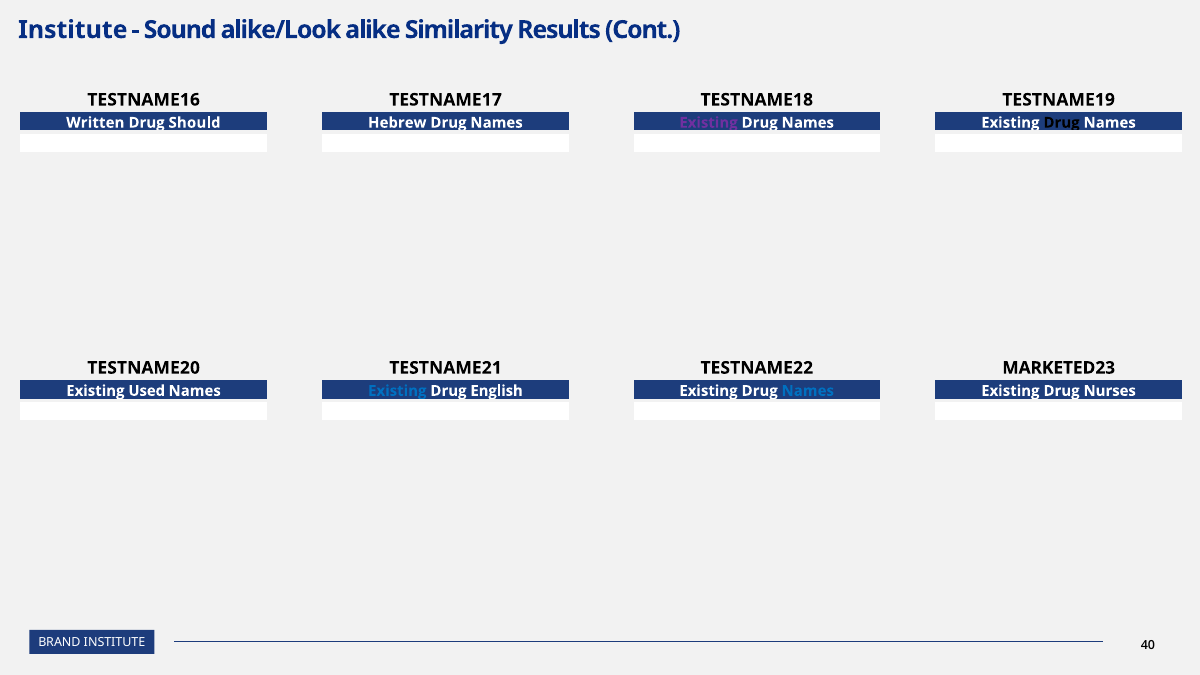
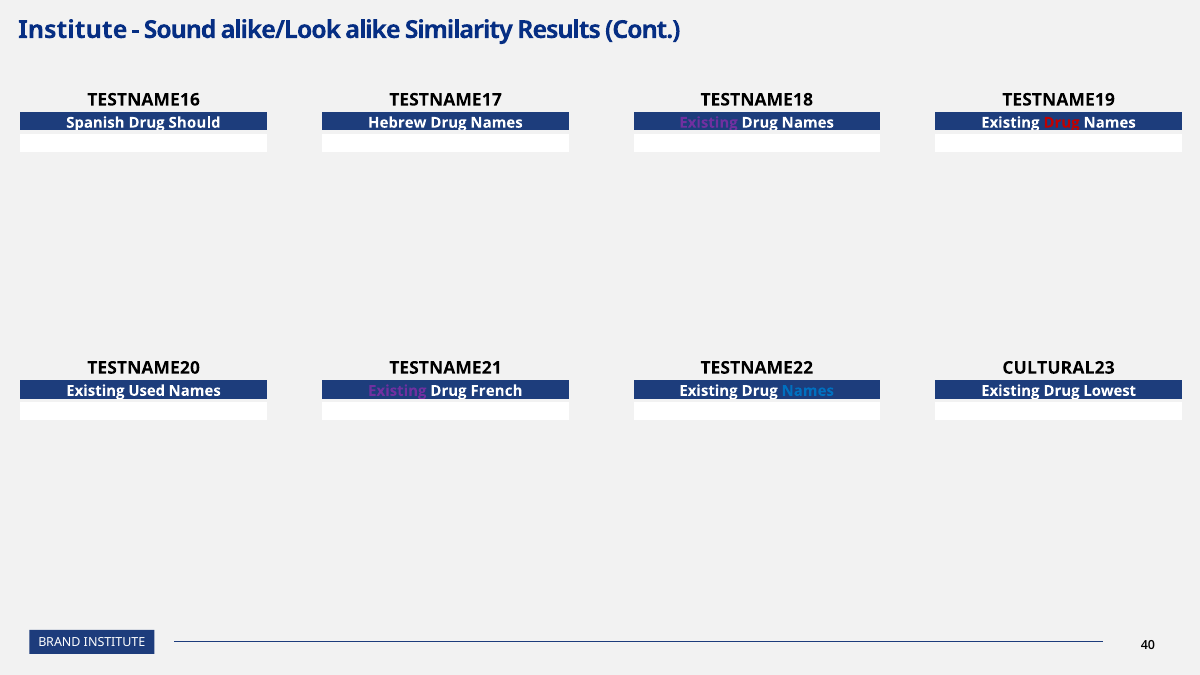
Written: Written -> Spanish (95, 123)
Drug colour: black -> red (1062, 123)
MARKETED23: MARKETED23 -> CULTURAL23 (1059, 368)
Existing colour: blue -> purple (397, 391)
English: English -> French (496, 391)
Nurses: Nurses -> Lowest (1110, 391)
